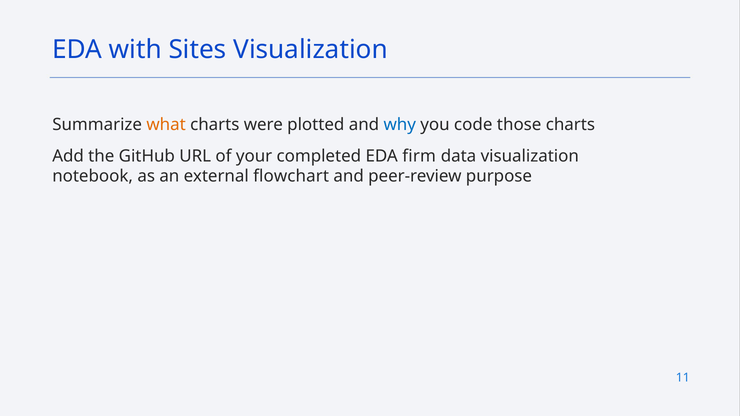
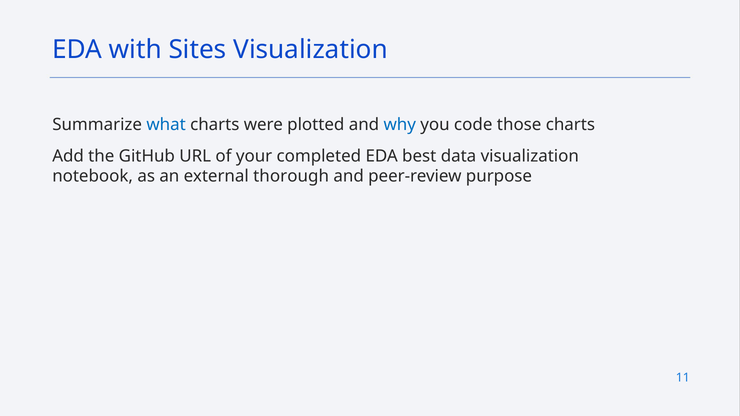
what colour: orange -> blue (166, 125)
firm: firm -> best (419, 156)
flowchart: flowchart -> thorough (291, 176)
